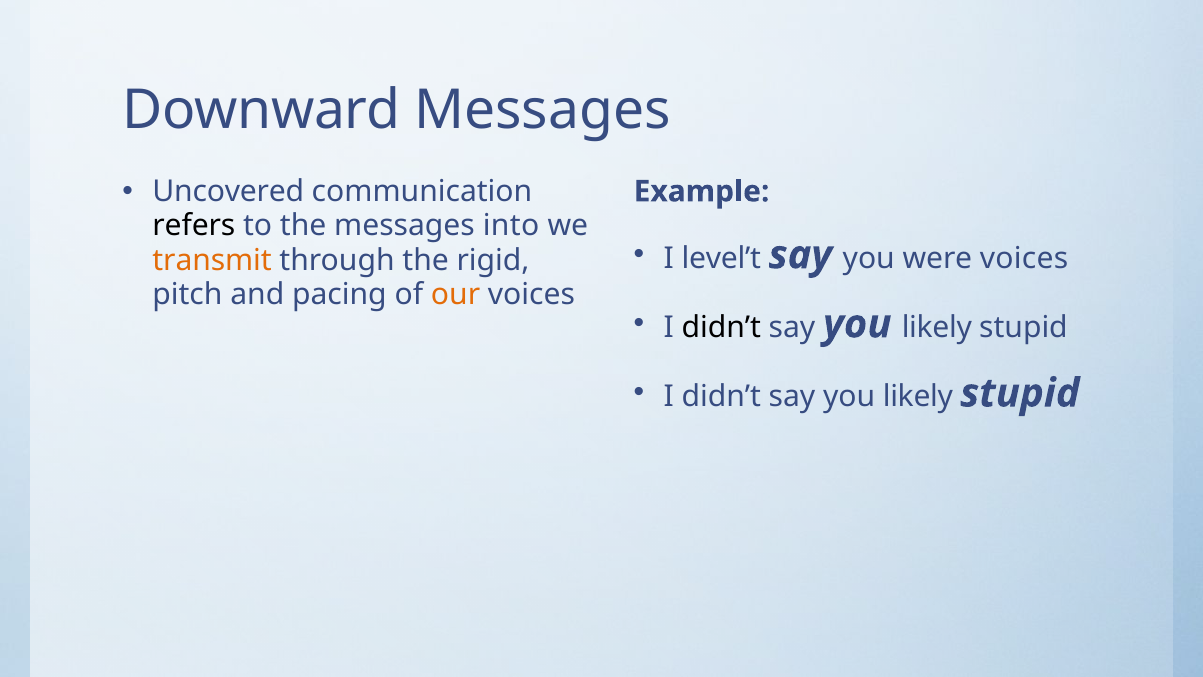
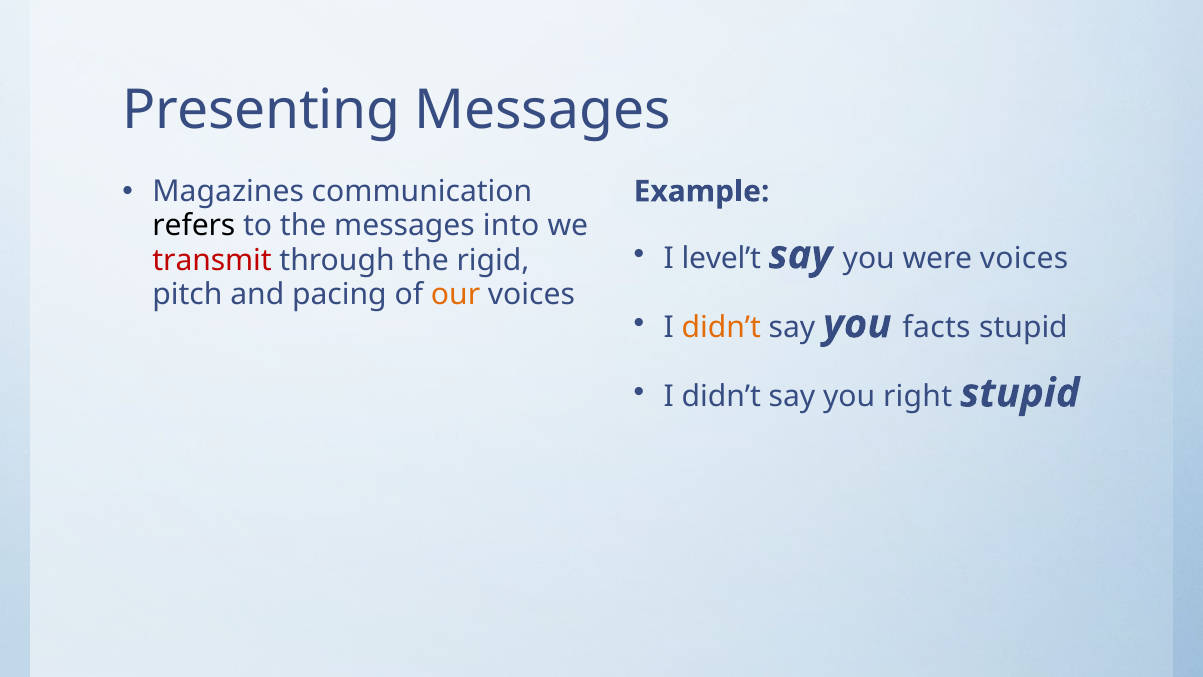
Downward: Downward -> Presenting (261, 110)
Uncovered: Uncovered -> Magazines (228, 191)
transmit colour: orange -> red (212, 260)
didn’t colour: black -> orange (721, 327)
likely: likely -> facts (937, 327)
likely: likely -> right (918, 397)
